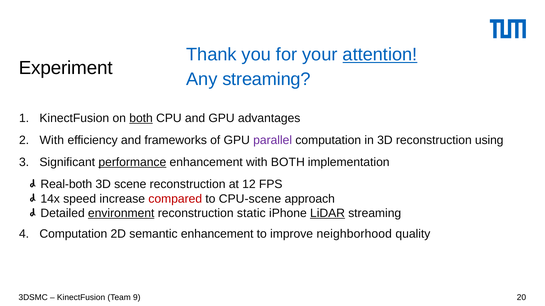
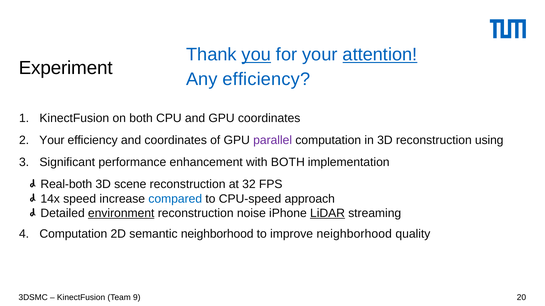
you underline: none -> present (256, 55)
Any streaming: streaming -> efficiency (266, 79)
both underline: present -> none (141, 118)
GPU advantages: advantages -> coordinates (269, 118)
With: With -> Your (52, 140)
and frameworks: frameworks -> coordinates (176, 140)
performance underline: present -> none (132, 162)
12: 12 -> 32 (249, 185)
compared colour: red -> blue (175, 199)
CPU-scene: CPU-scene -> CPU-speed (250, 199)
static: static -> noise (251, 214)
semantic enhancement: enhancement -> neighborhood (217, 234)
